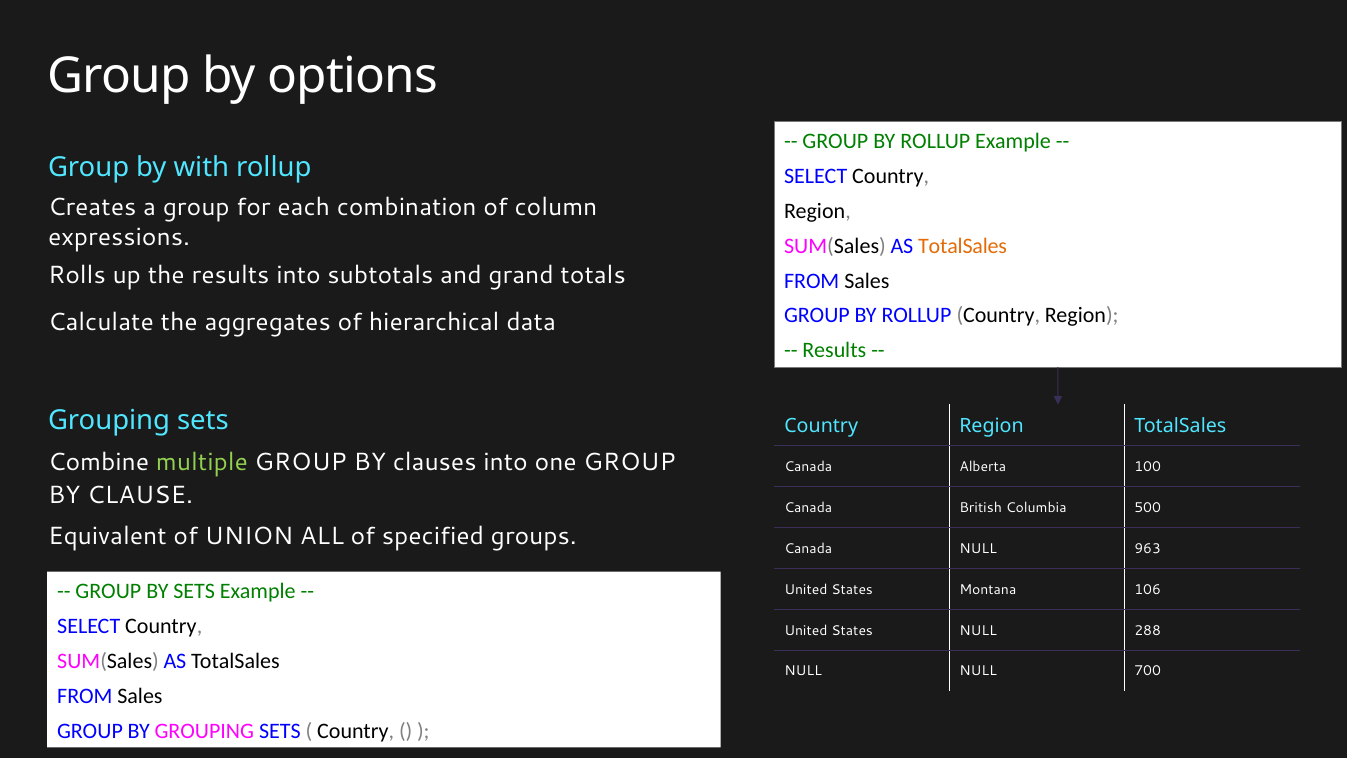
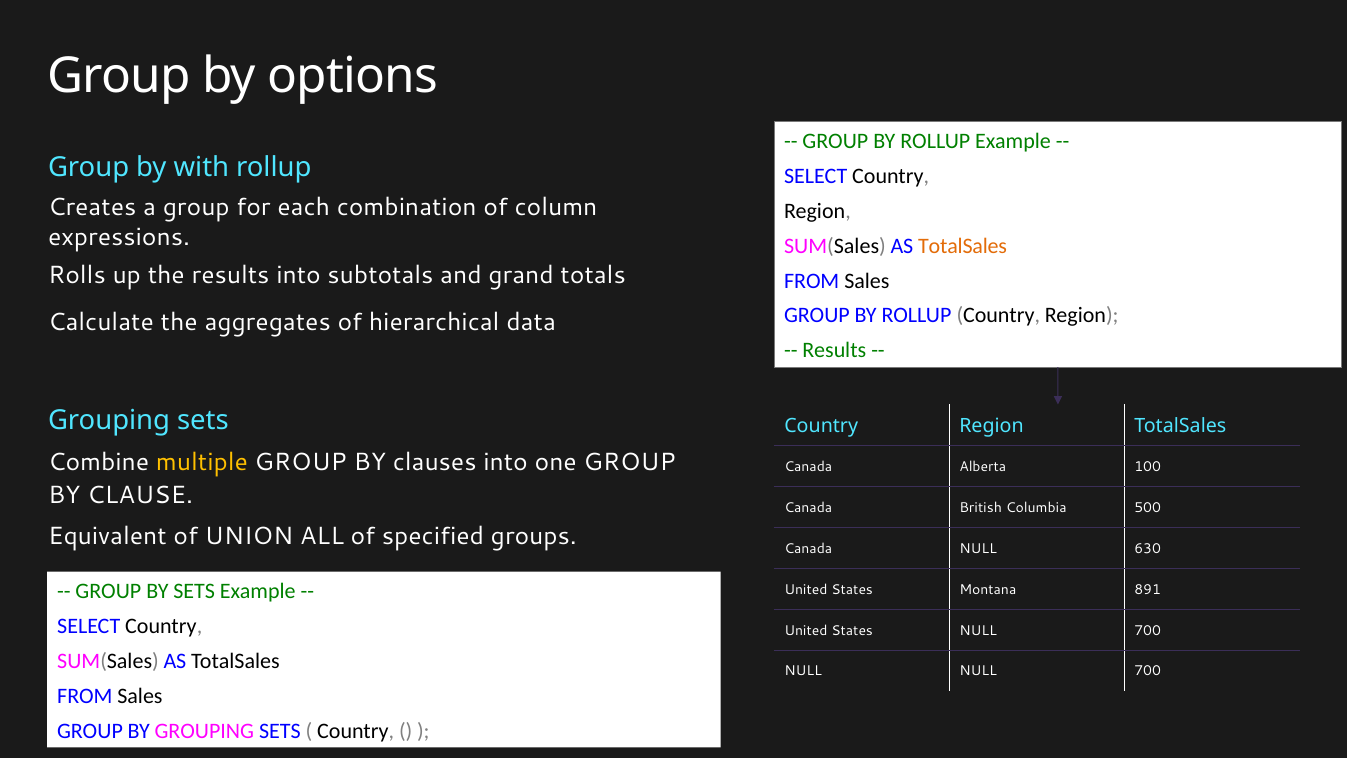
multiple colour: light green -> yellow (202, 463)
963: 963 -> 630 (1148, 548)
106: 106 -> 891 (1148, 589)
States NULL 288: 288 -> 700 (1148, 630)
